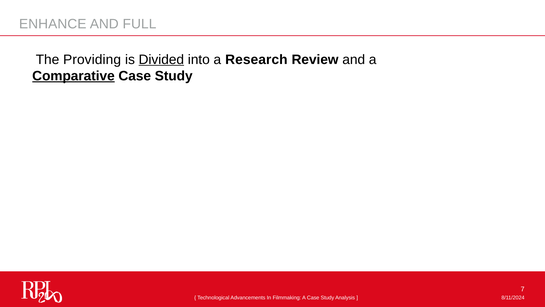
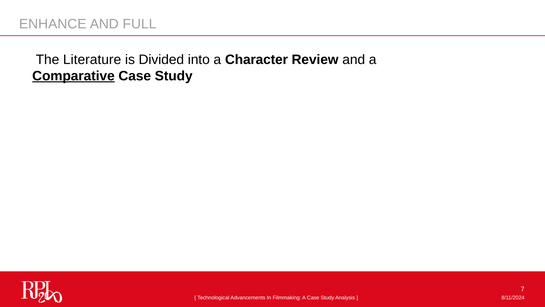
Providing: Providing -> Literature (92, 59)
Divided underline: present -> none (161, 59)
Research: Research -> Character (256, 59)
